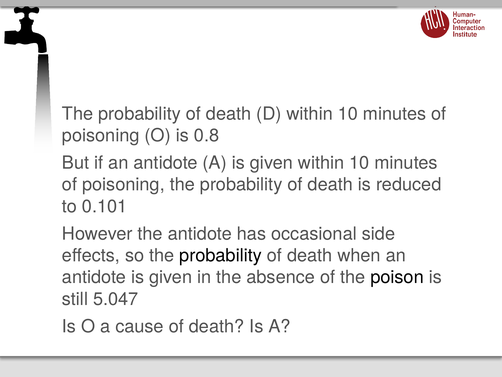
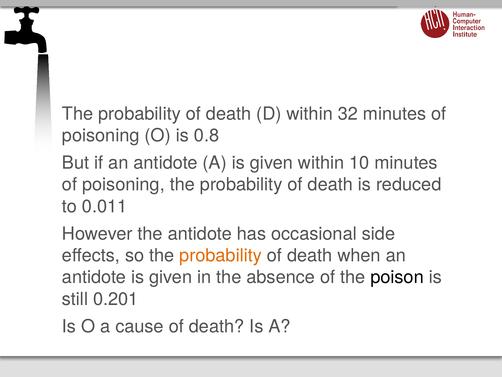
D within 10: 10 -> 32 (348, 114)
0.101: 0.101 -> 0.011 (105, 206)
probability colour: black -> orange (221, 255)
5.047: 5.047 -> 0.201 (116, 299)
